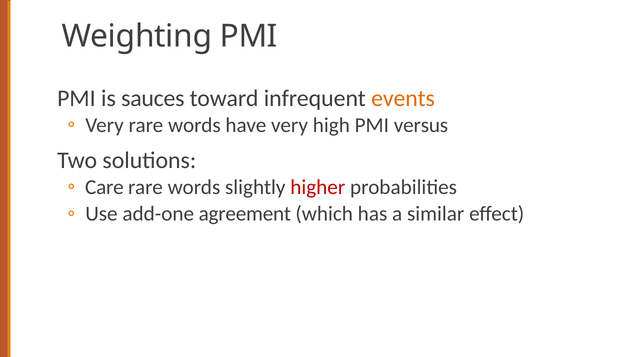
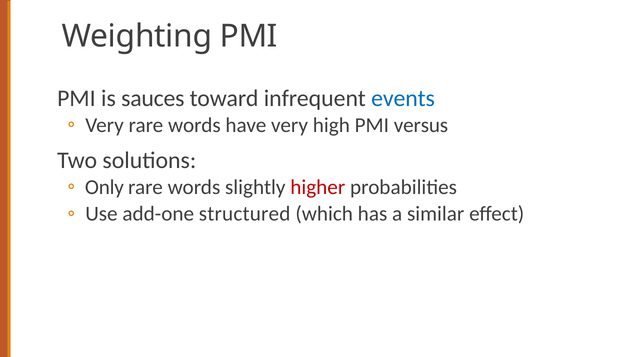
events colour: orange -> blue (403, 98)
Care: Care -> Only (104, 187)
agreement: agreement -> structured (245, 214)
